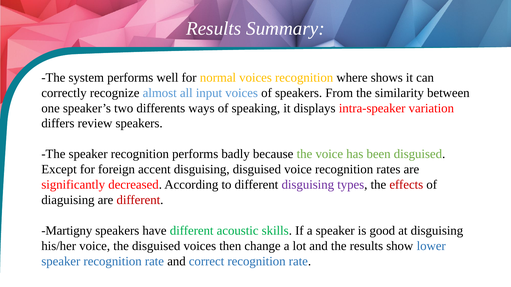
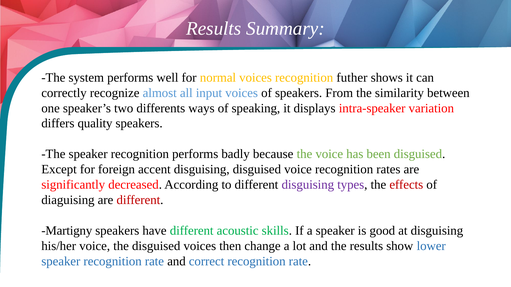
where: where -> futher (352, 78)
review: review -> quality (95, 124)
